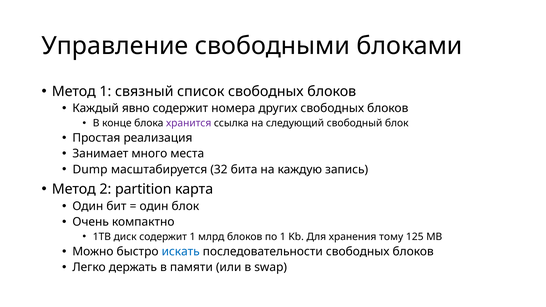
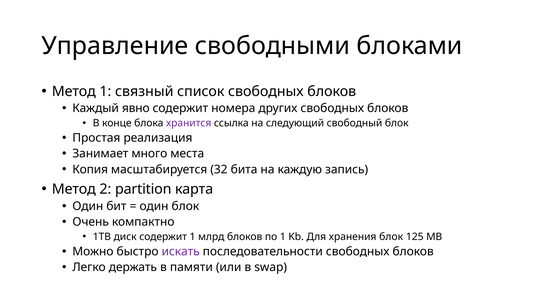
Dump: Dump -> Копия (90, 169)
хранения тому: тому -> блок (391, 237)
искать colour: blue -> purple (181, 252)
